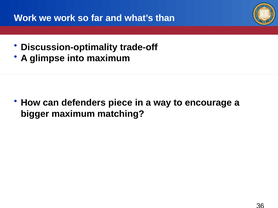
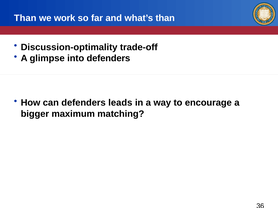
Work: Work -> Than (25, 18)
into maximum: maximum -> defenders (108, 58)
piece: piece -> leads (120, 103)
